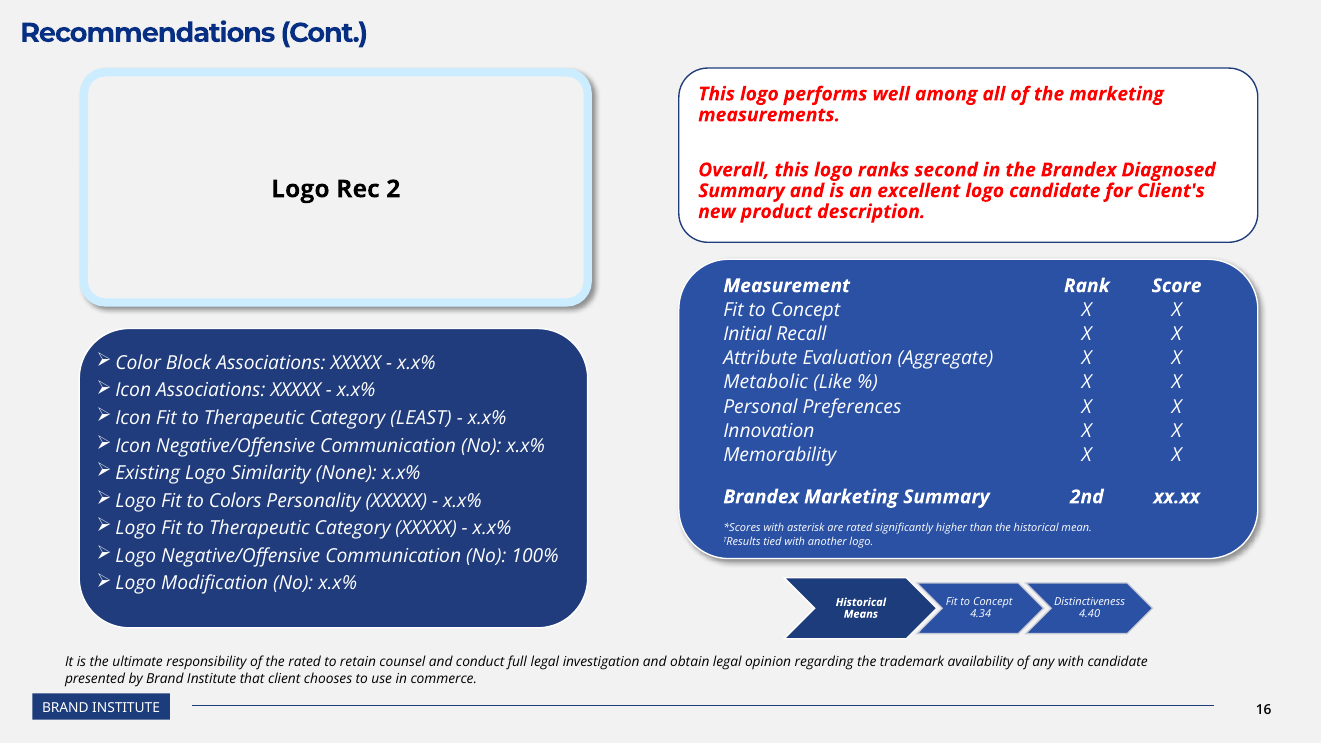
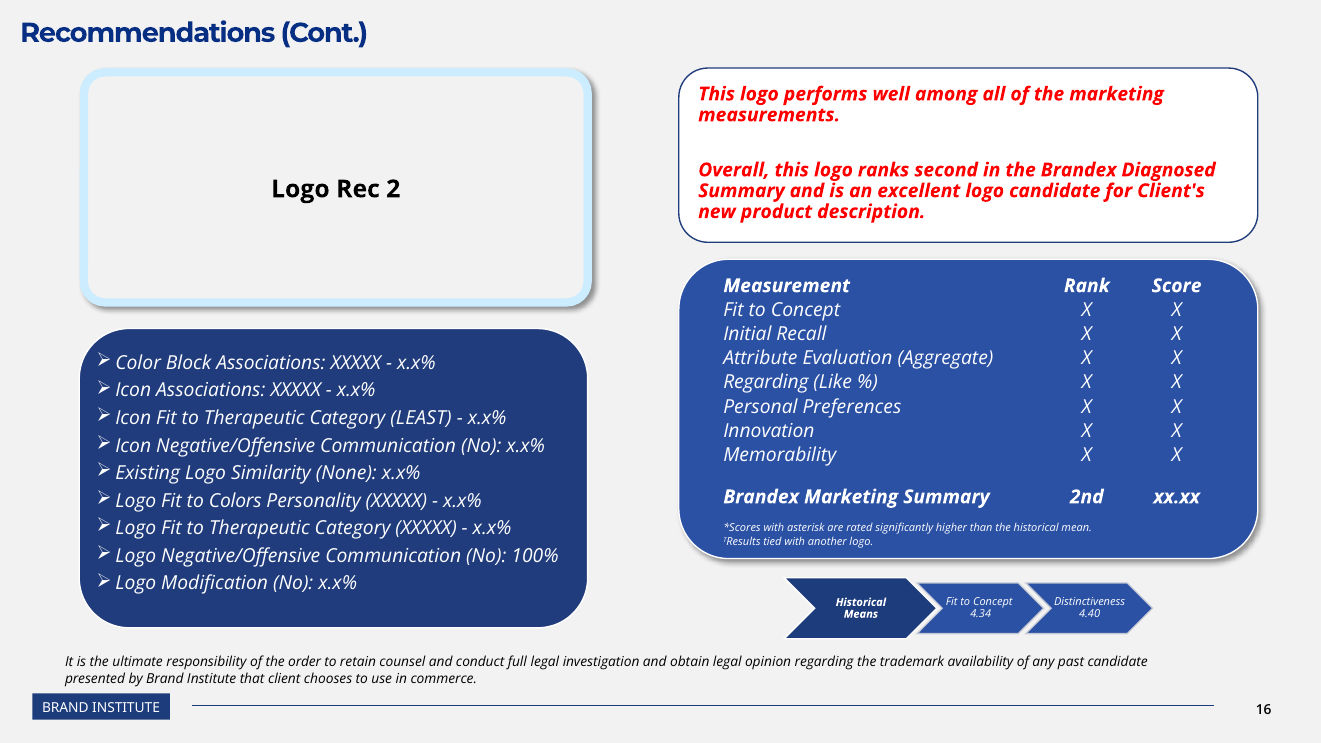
Metabolic: Metabolic -> Regarding (766, 383)
the rated: rated -> order (305, 662)
any with: with -> past (1071, 662)
